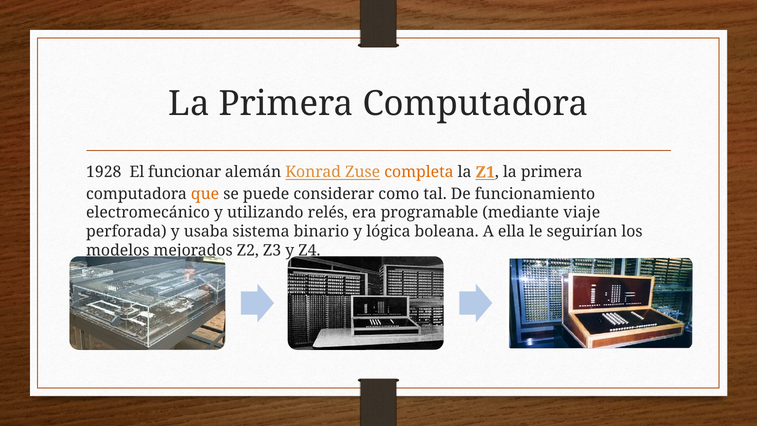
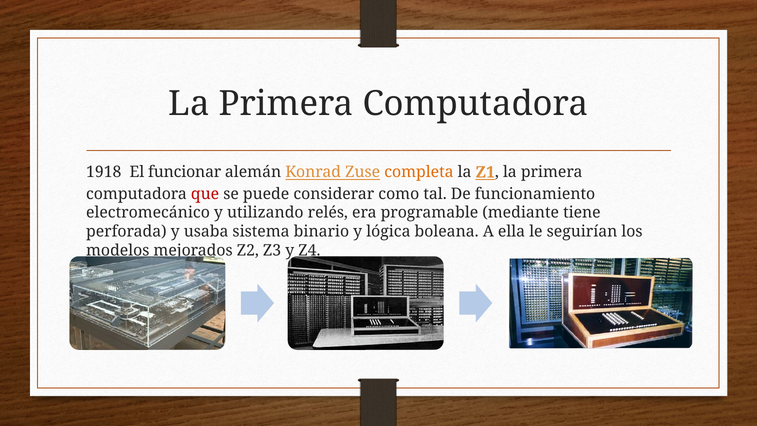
1928: 1928 -> 1918 (104, 172)
que colour: orange -> red (205, 194)
viaje: viaje -> tiene (582, 213)
